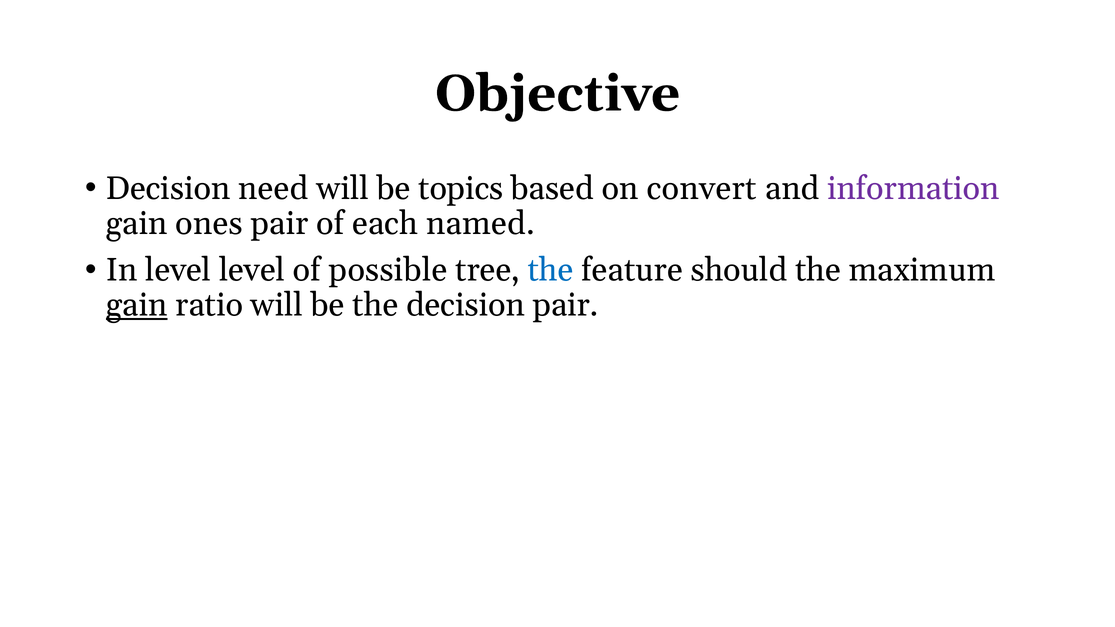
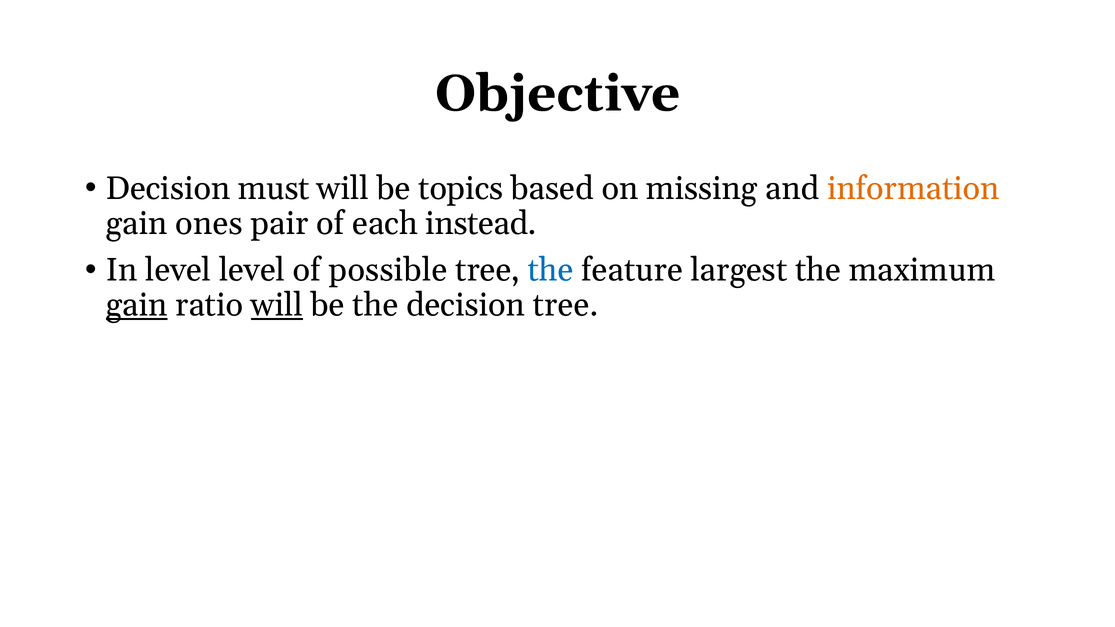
need: need -> must (274, 188)
convert: convert -> missing (702, 188)
information colour: purple -> orange (913, 188)
named: named -> instead (481, 224)
should: should -> largest (739, 270)
will underline: none -> present (277, 305)
decision pair: pair -> tree (566, 305)
